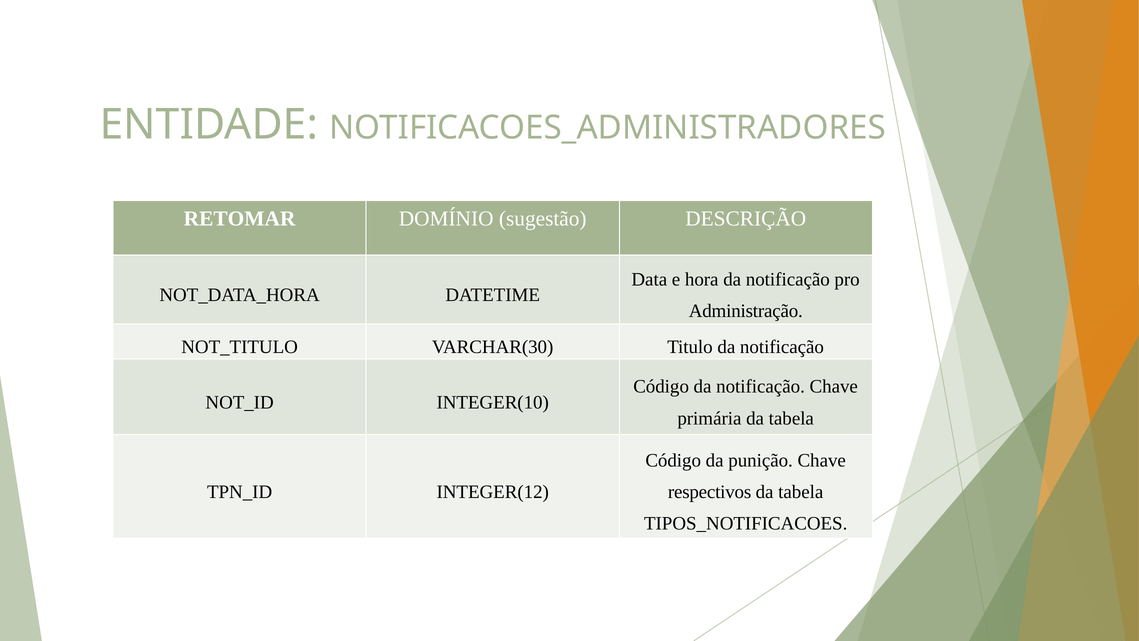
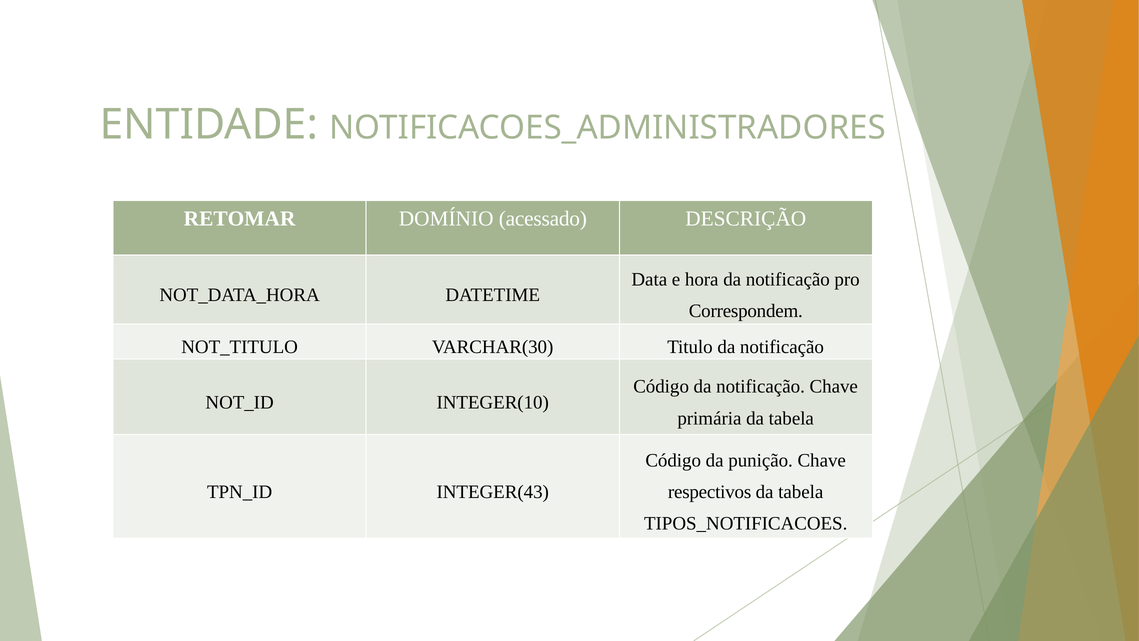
sugestão: sugestão -> acessado (543, 219)
Administração: Administração -> Correspondem (746, 311)
INTEGER(12: INTEGER(12 -> INTEGER(43 (493, 492)
